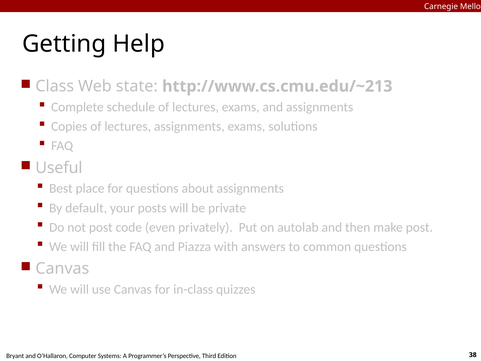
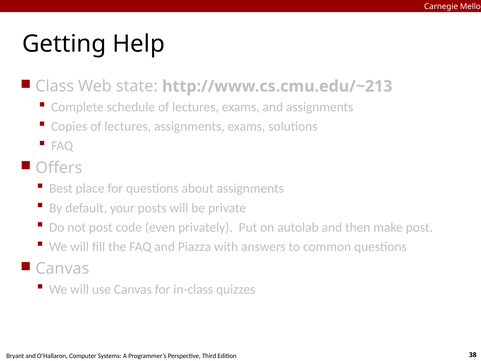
Useful: Useful -> Offers (59, 168)
